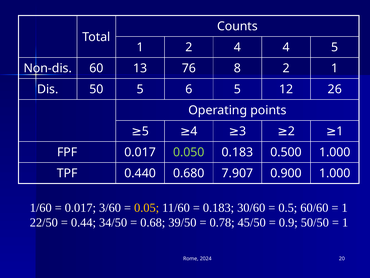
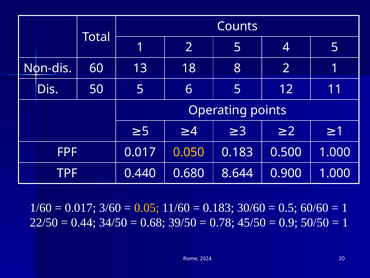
2 4: 4 -> 5 (237, 47)
76: 76 -> 18 (189, 68)
26: 26 -> 11 (335, 89)
0.050 colour: light green -> yellow (189, 152)
7.907: 7.907 -> 8.644 (237, 173)
